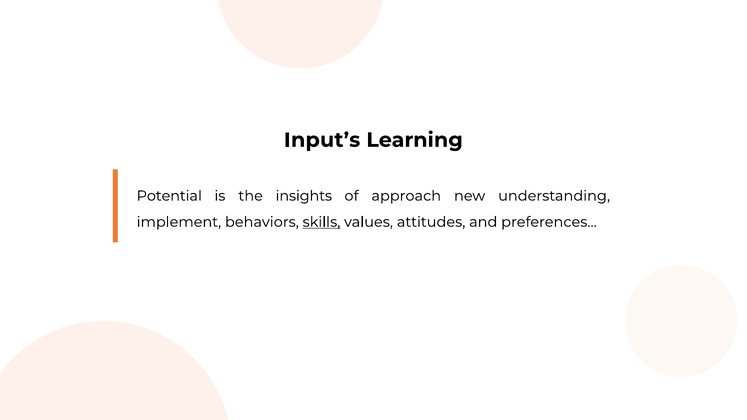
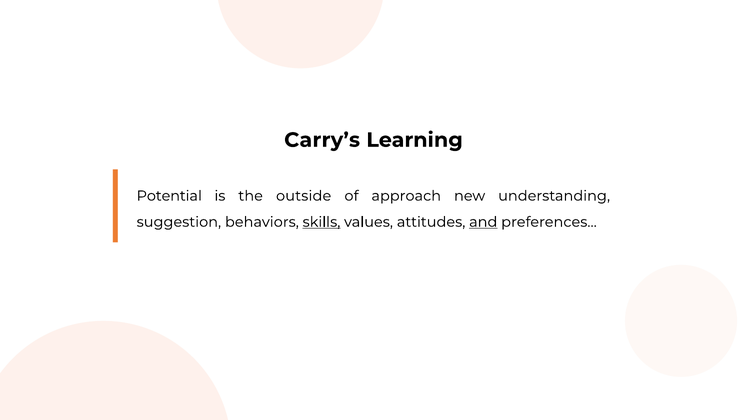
Input’s: Input’s -> Carry’s (322, 140)
insights: insights -> outside (304, 196)
implement: implement -> suggestion (179, 222)
and underline: none -> present (483, 222)
